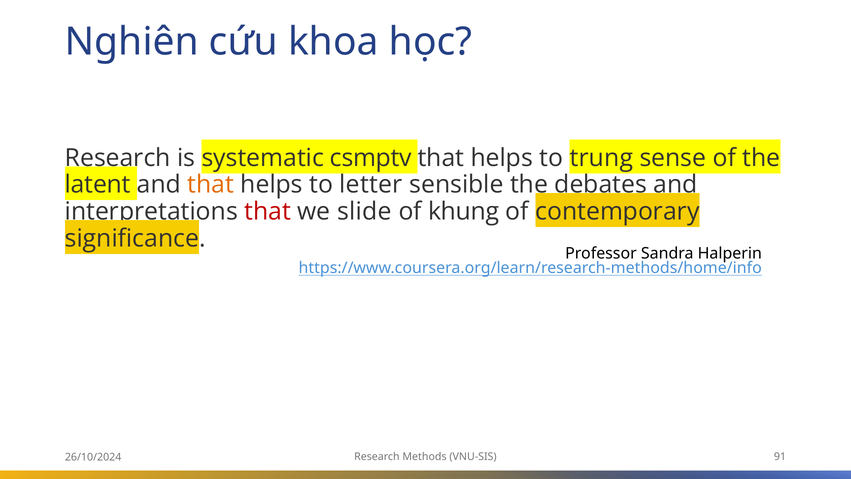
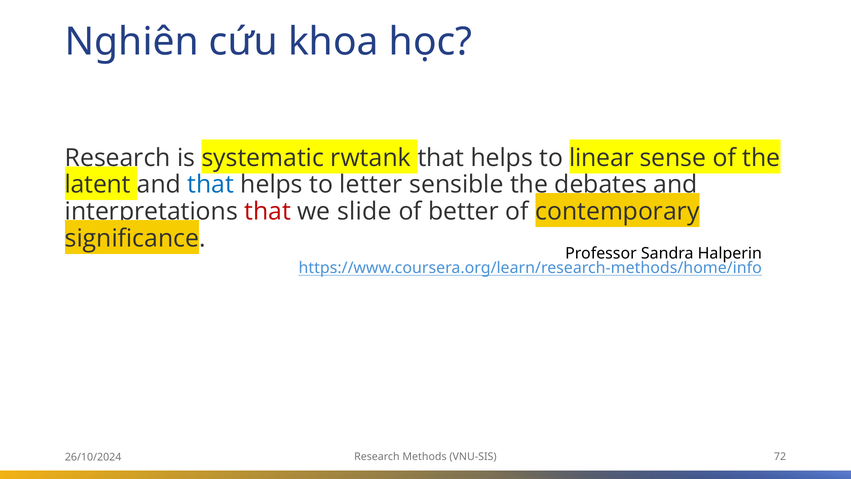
csmptv: csmptv -> rwtank (371, 158)
trung: trung -> linear (602, 158)
that colour: orange -> blue (211, 185)
khung: khung -> better (464, 211)
91: 91 -> 72 (780, 456)
